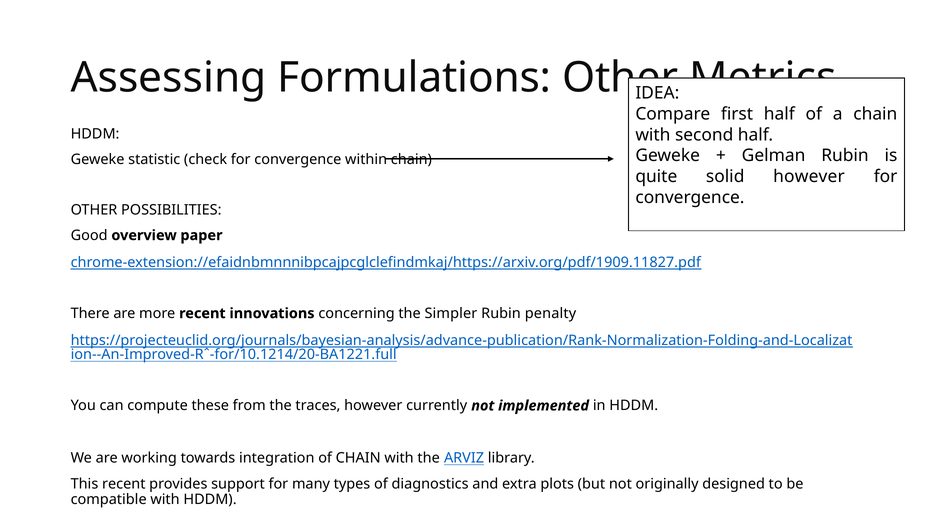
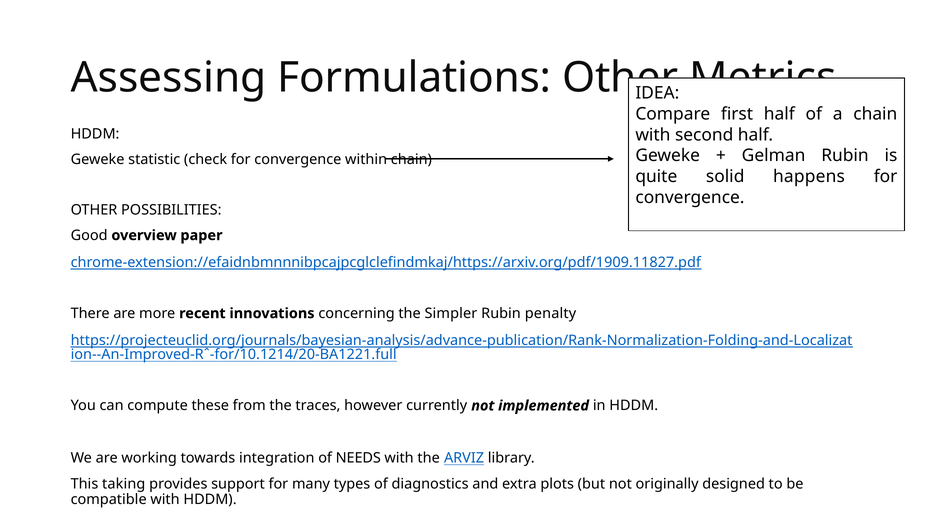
solid however: however -> happens (809, 177)
of CHAIN: CHAIN -> NEEDS (358, 458)
This recent: recent -> taking (124, 484)
